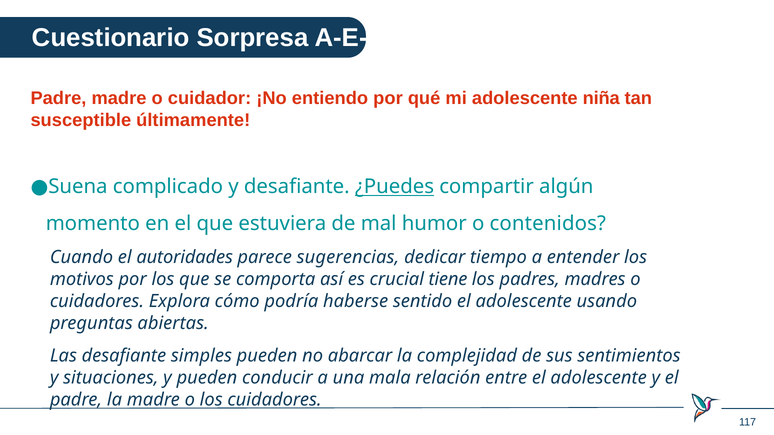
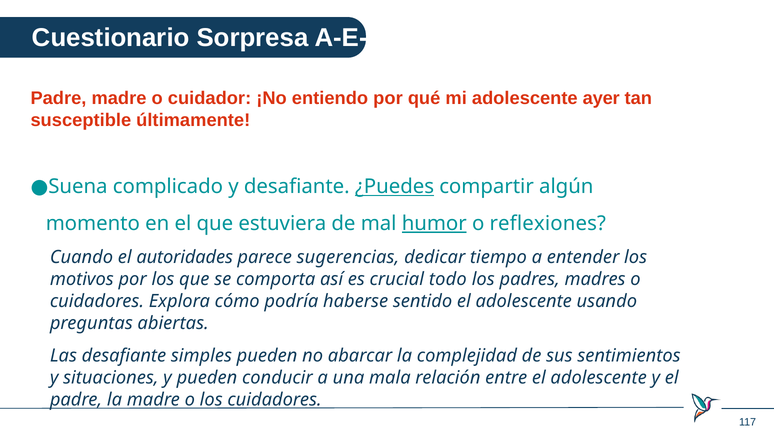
niña: niña -> ayer (601, 98)
humor underline: none -> present (434, 224)
contenidos: contenidos -> reflexiones (548, 224)
tiene: tiene -> todo (448, 279)
